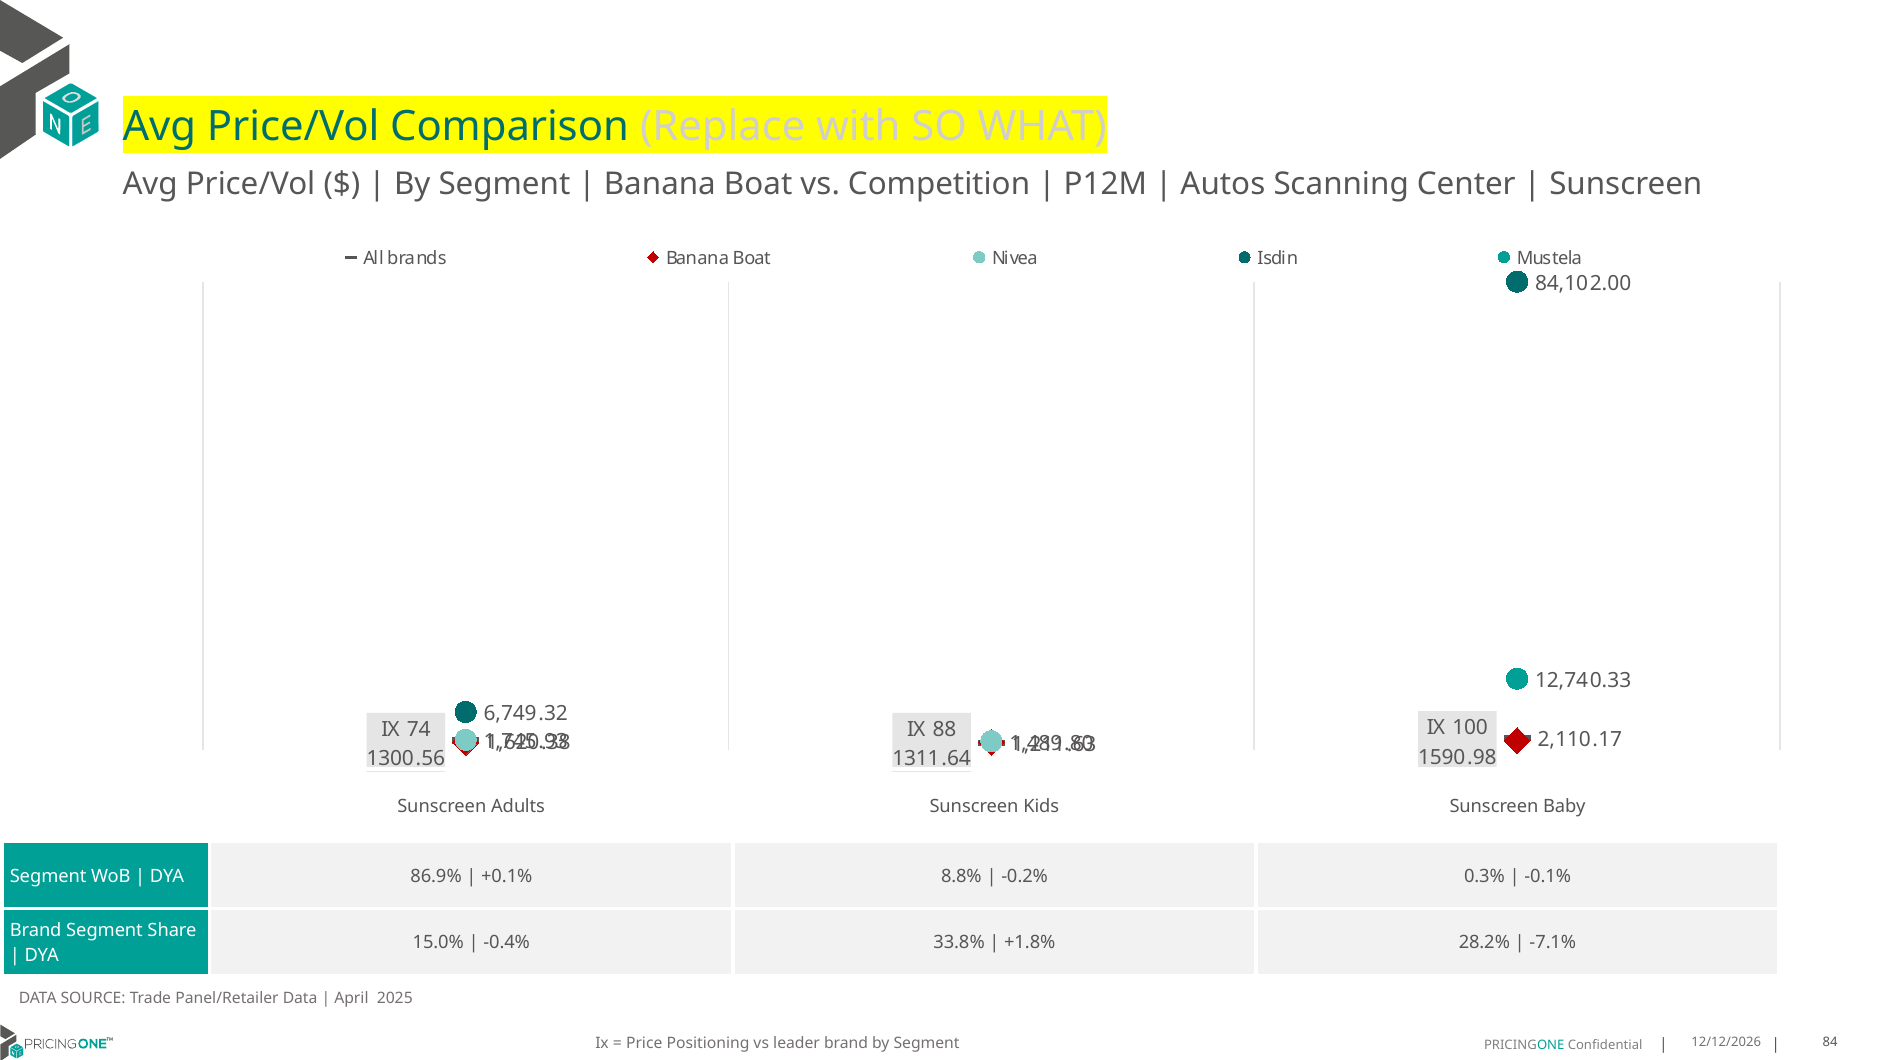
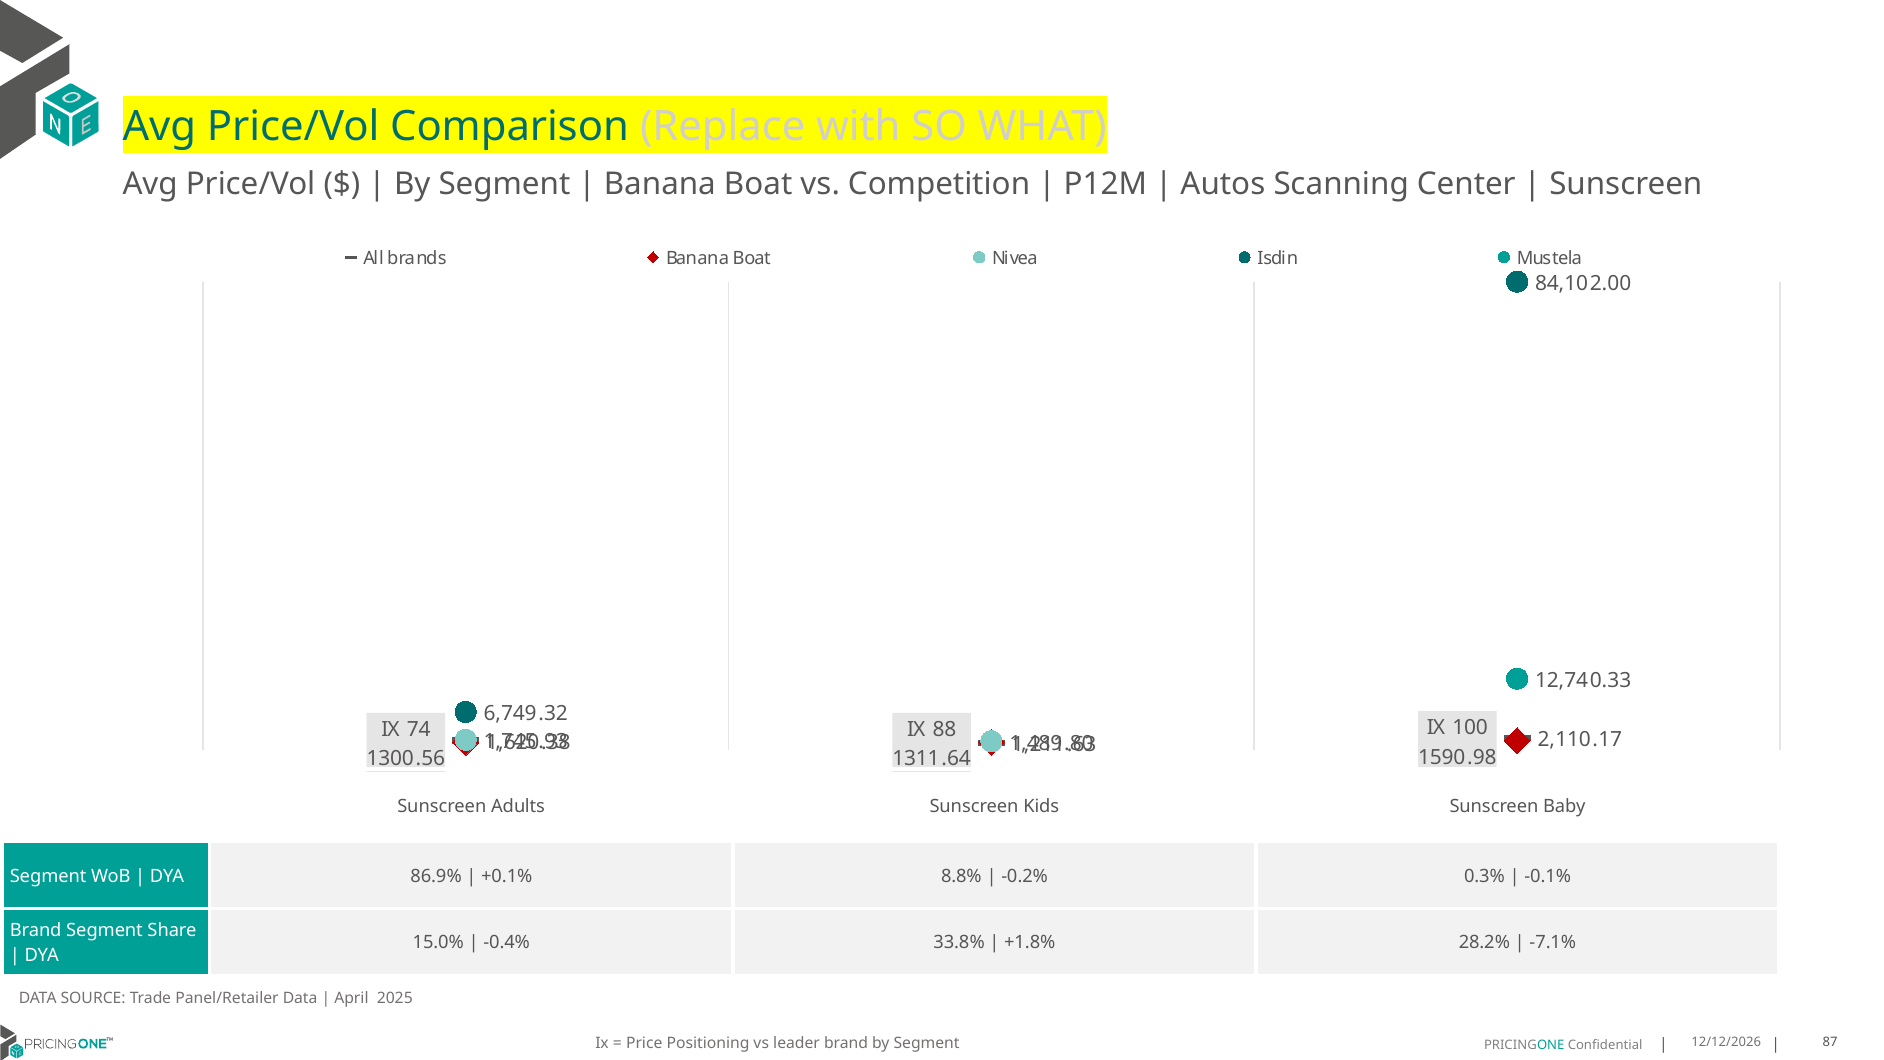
84: 84 -> 87 (1830, 1042)
